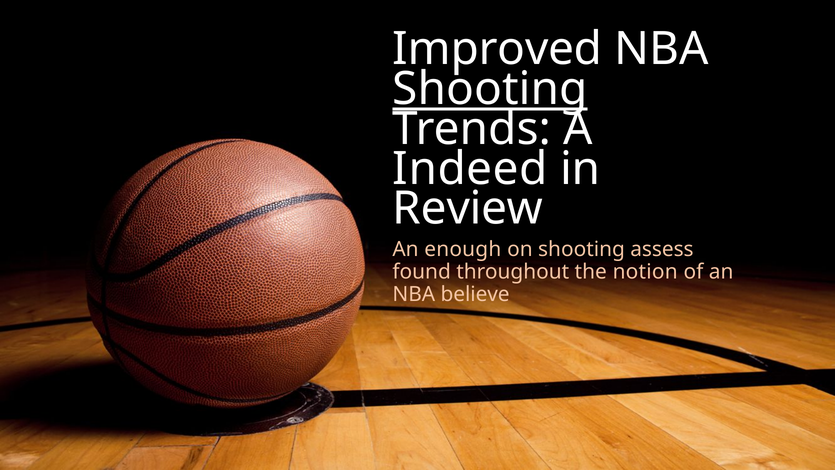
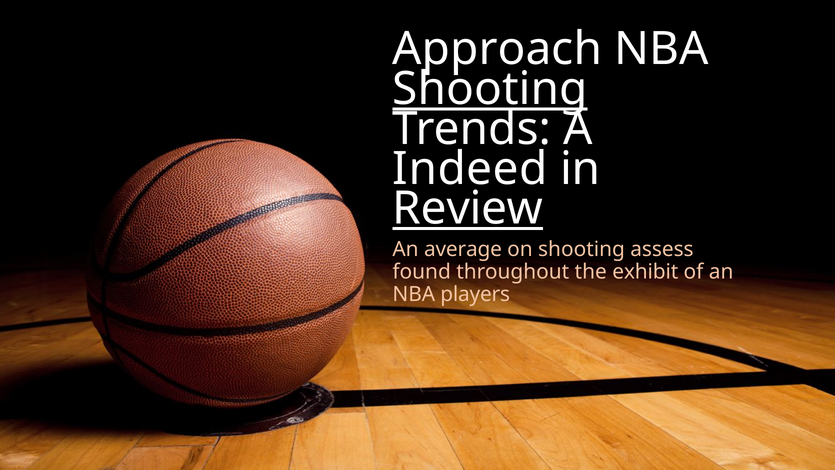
Improved: Improved -> Approach (497, 49)
Review underline: none -> present (468, 209)
enough: enough -> average (463, 249)
notion: notion -> exhibit (645, 272)
believe: believe -> players (475, 294)
